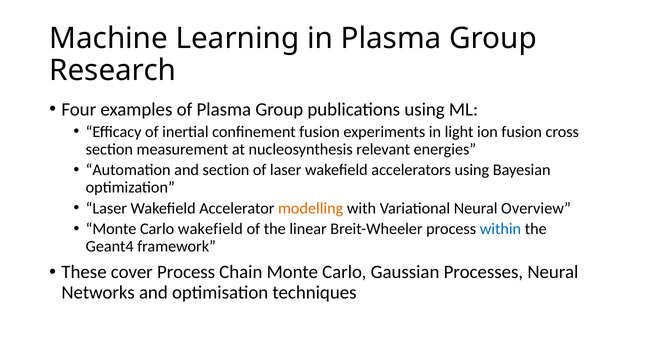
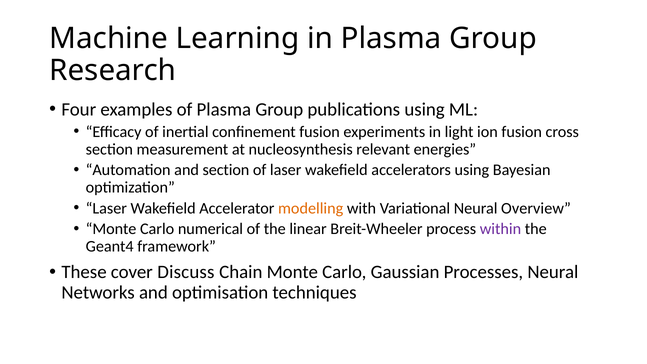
Carlo wakefield: wakefield -> numerical (210, 229)
within colour: blue -> purple (500, 229)
cover Process: Process -> Discuss (186, 272)
